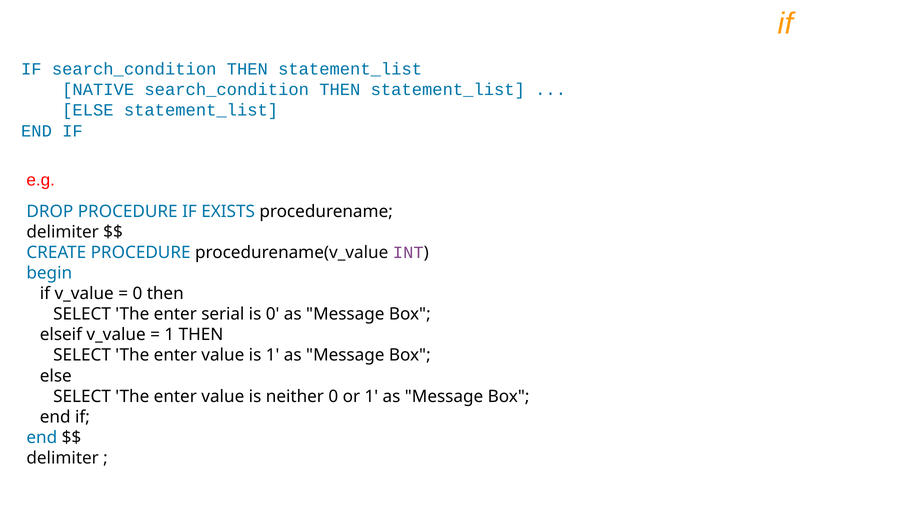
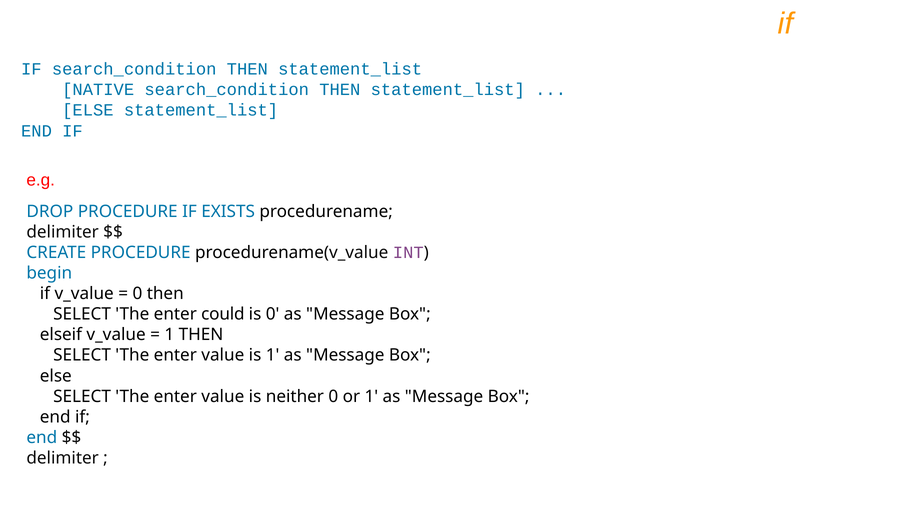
serial: serial -> could (223, 314)
